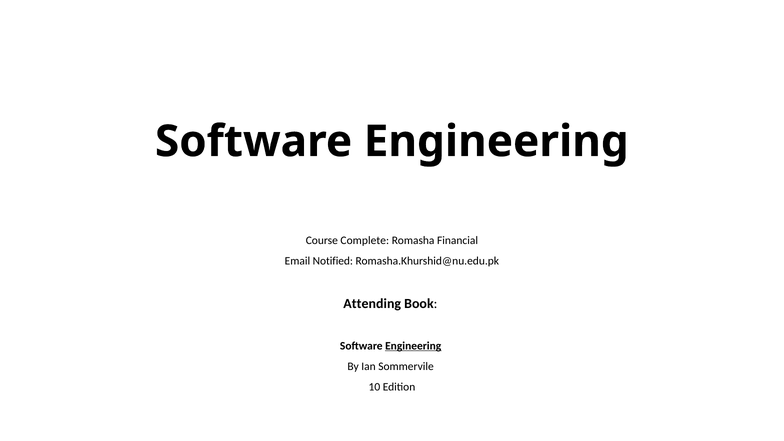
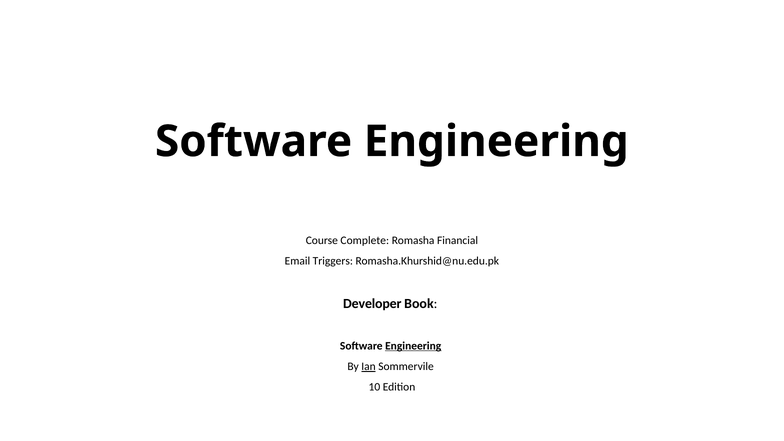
Notified: Notified -> Triggers (333, 261)
Attending: Attending -> Developer (372, 304)
Ian underline: none -> present (368, 367)
